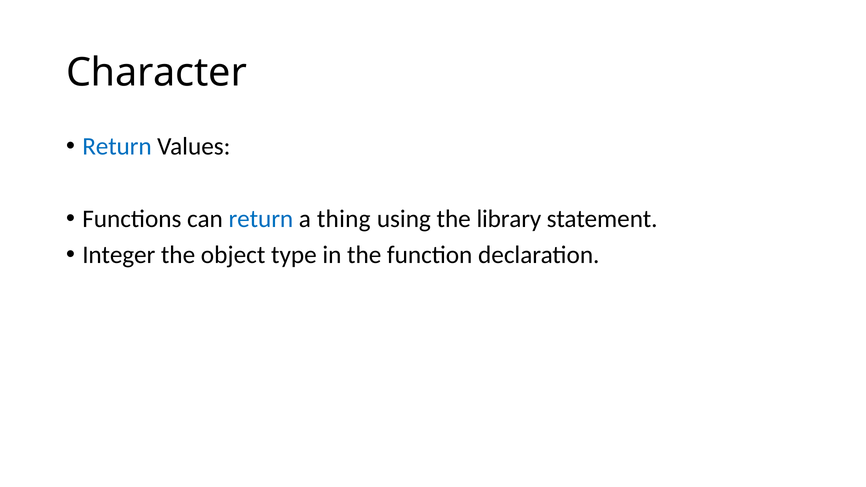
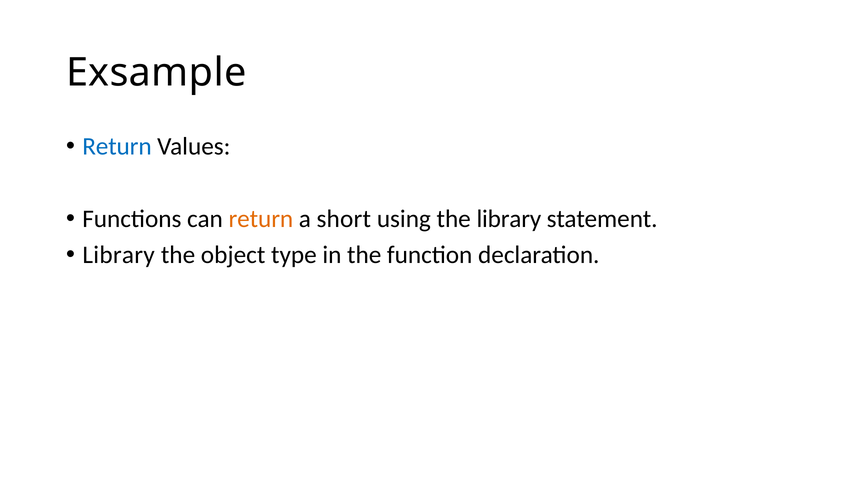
Character: Character -> Exsample (156, 73)
return colour: blue -> orange (261, 219)
thing: thing -> short (344, 219)
Integer: Integer -> Library (119, 255)
